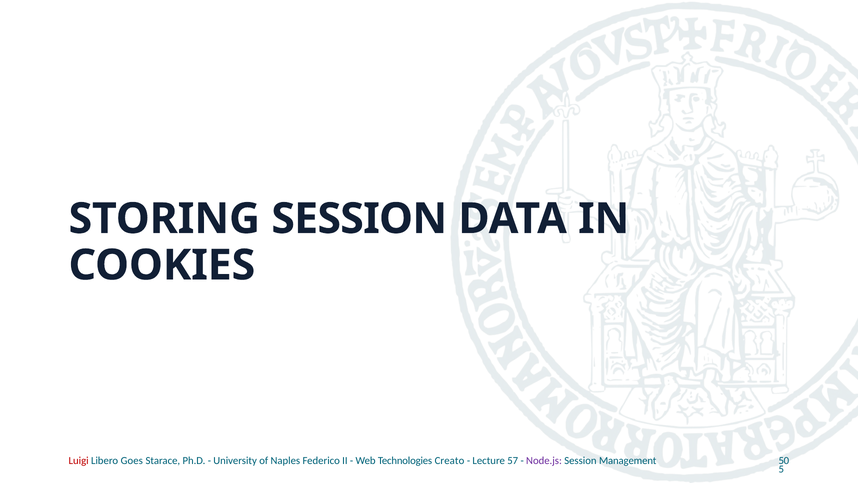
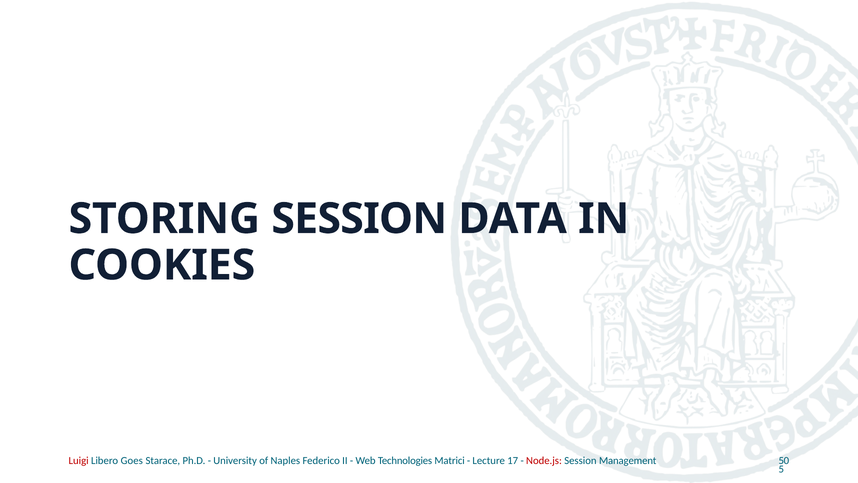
Creato: Creato -> Matrici (450, 460)
57: 57 -> 17 (513, 460)
Node.js colour: purple -> red (544, 460)
